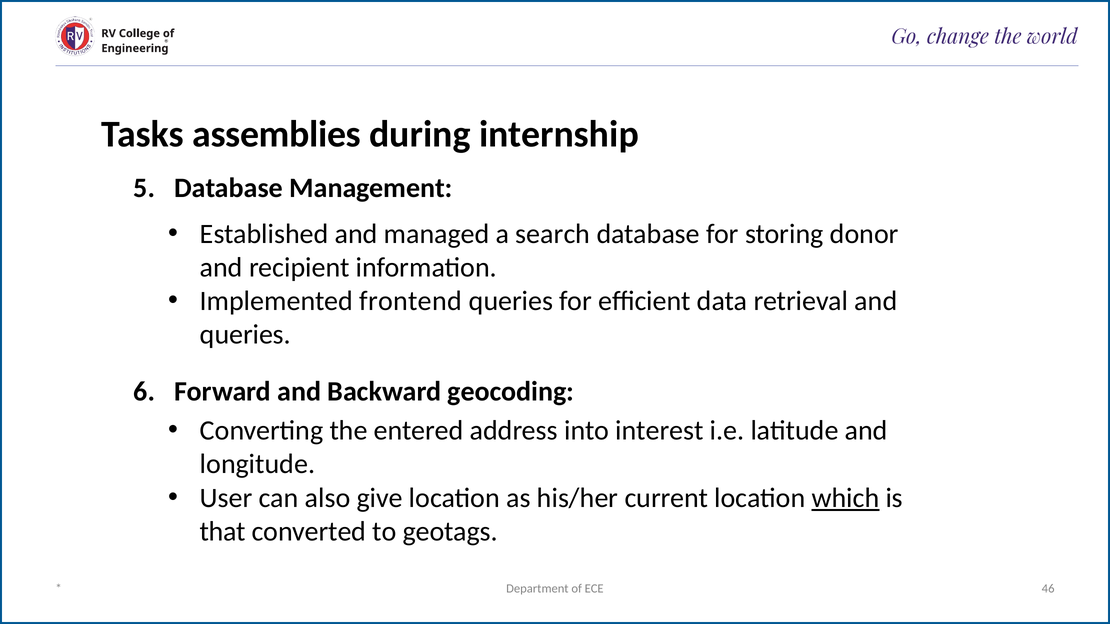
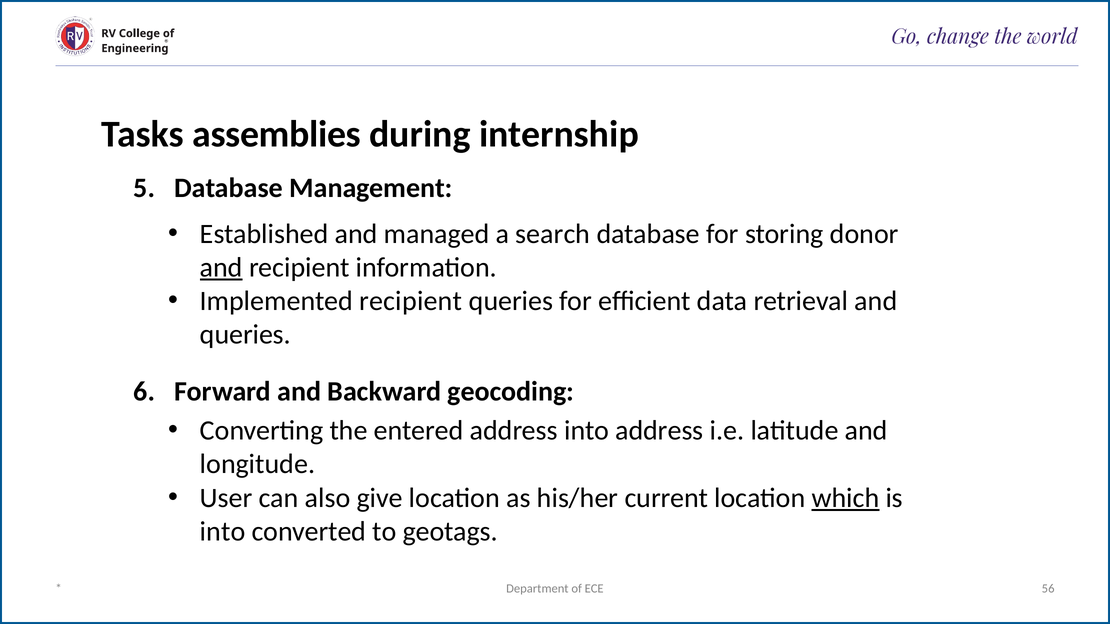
and underline: none -> present (221, 268)
Implemented frontend: frontend -> recipient (411, 301)
into interest: interest -> address (659, 431)
that: that -> into (223, 532)
46: 46 -> 56 (1048, 589)
